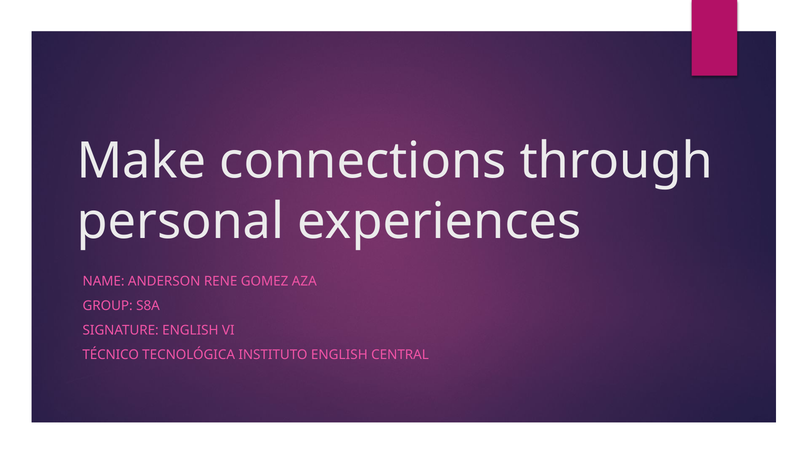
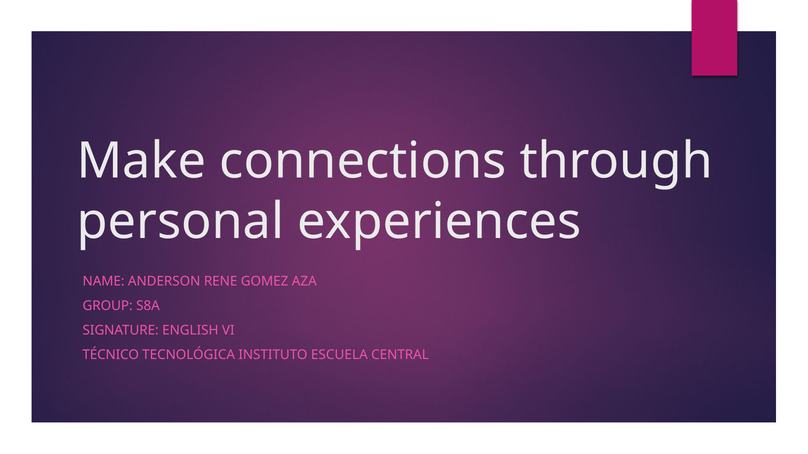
INSTITUTO ENGLISH: ENGLISH -> ESCUELA (339, 355)
